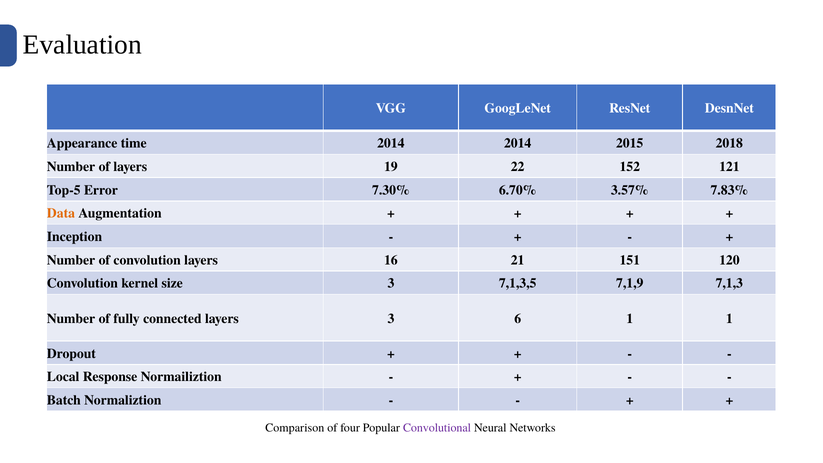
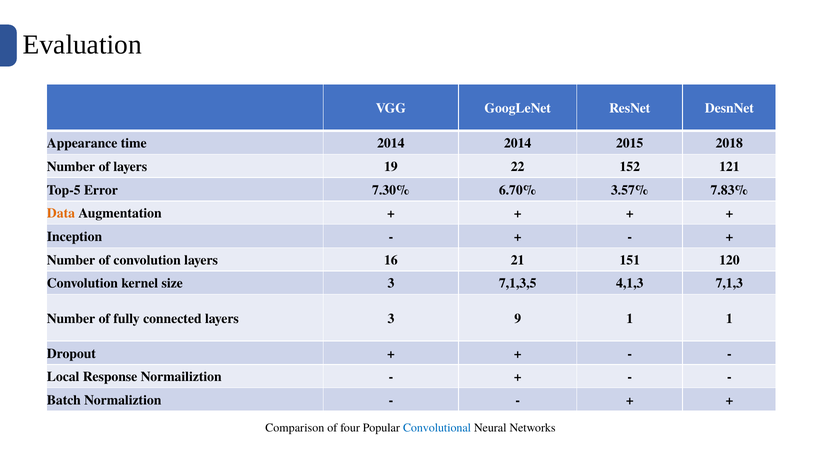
7,1,9: 7,1,9 -> 4,1,3 (630, 283)
6: 6 -> 9 (518, 318)
Convolutional colour: purple -> blue (437, 428)
